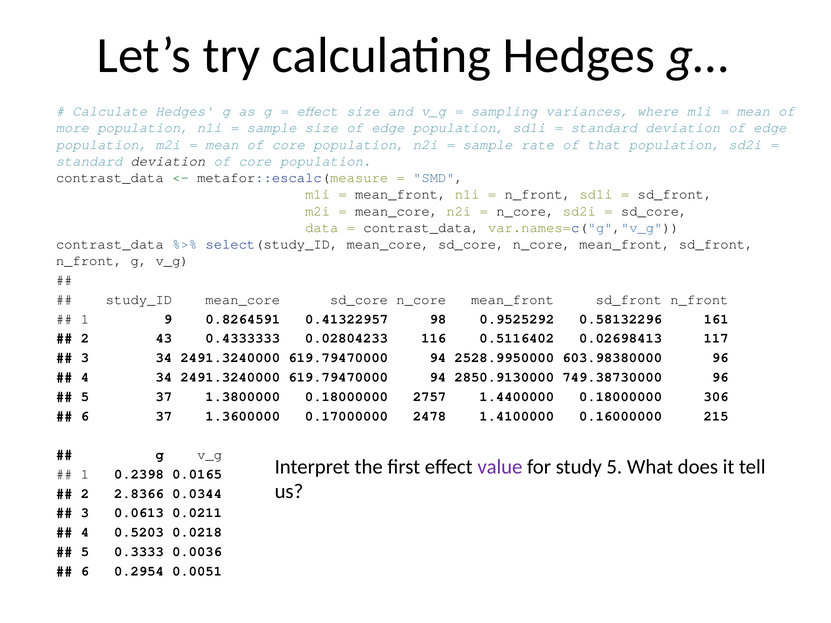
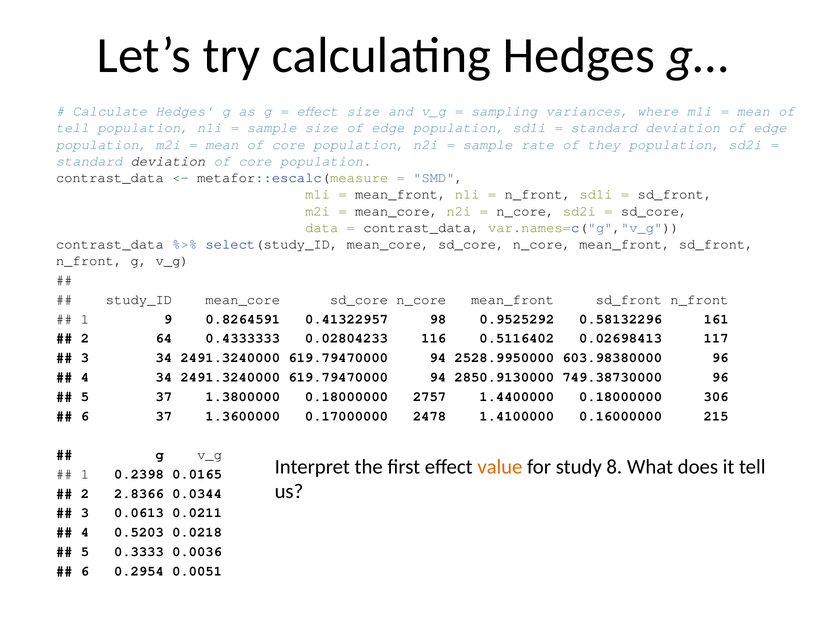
more: more -> tell (72, 128)
that: that -> they (604, 145)
43: 43 -> 64 (164, 339)
value colour: purple -> orange (500, 467)
study 5: 5 -> 8 (614, 467)
